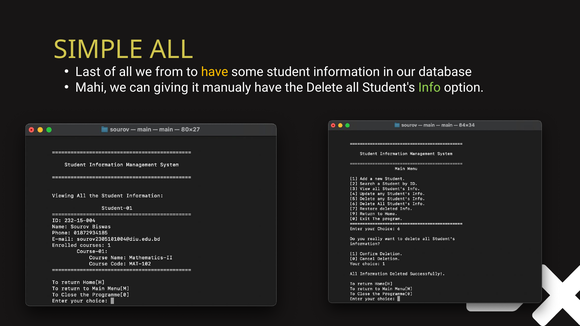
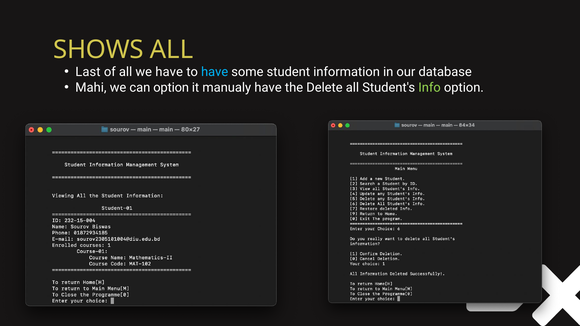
SIMPLE: SIMPLE -> SHOWS (98, 50)
we from: from -> have (169, 72)
have colour: yellow -> light blue (215, 72)
can giving: giving -> option (171, 88)
